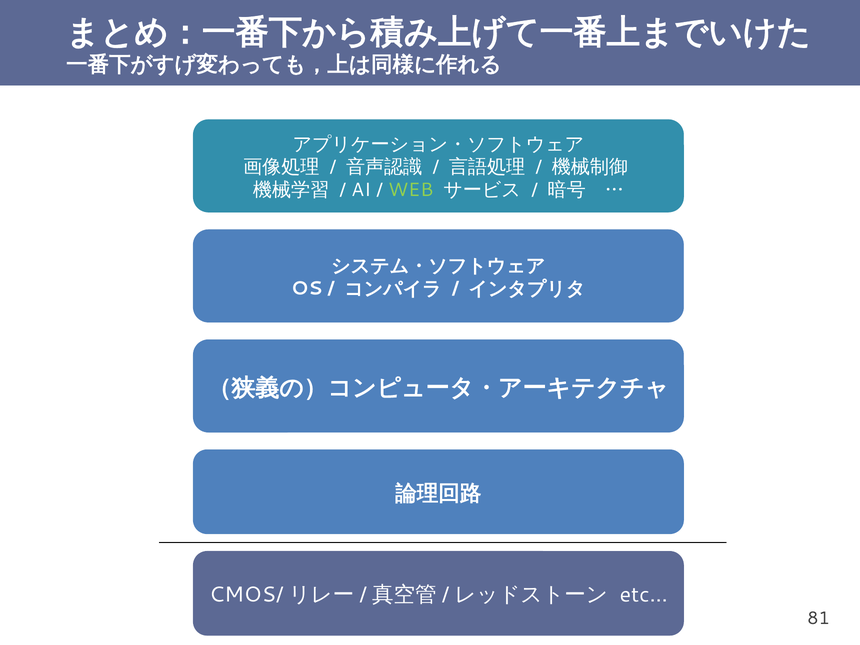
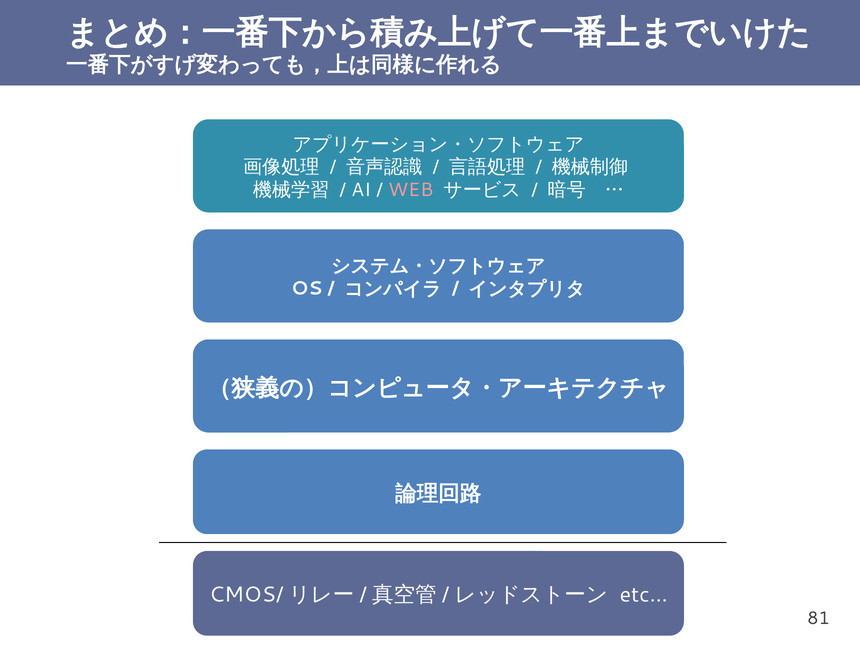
WEB colour: light green -> pink (411, 190)
